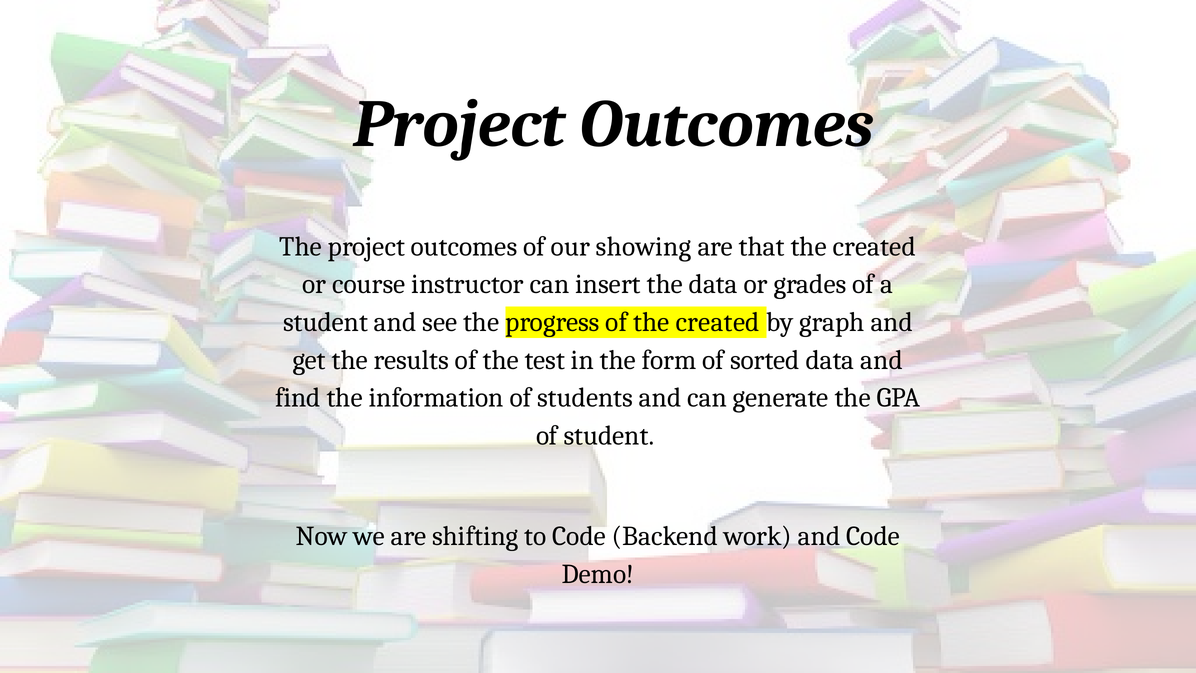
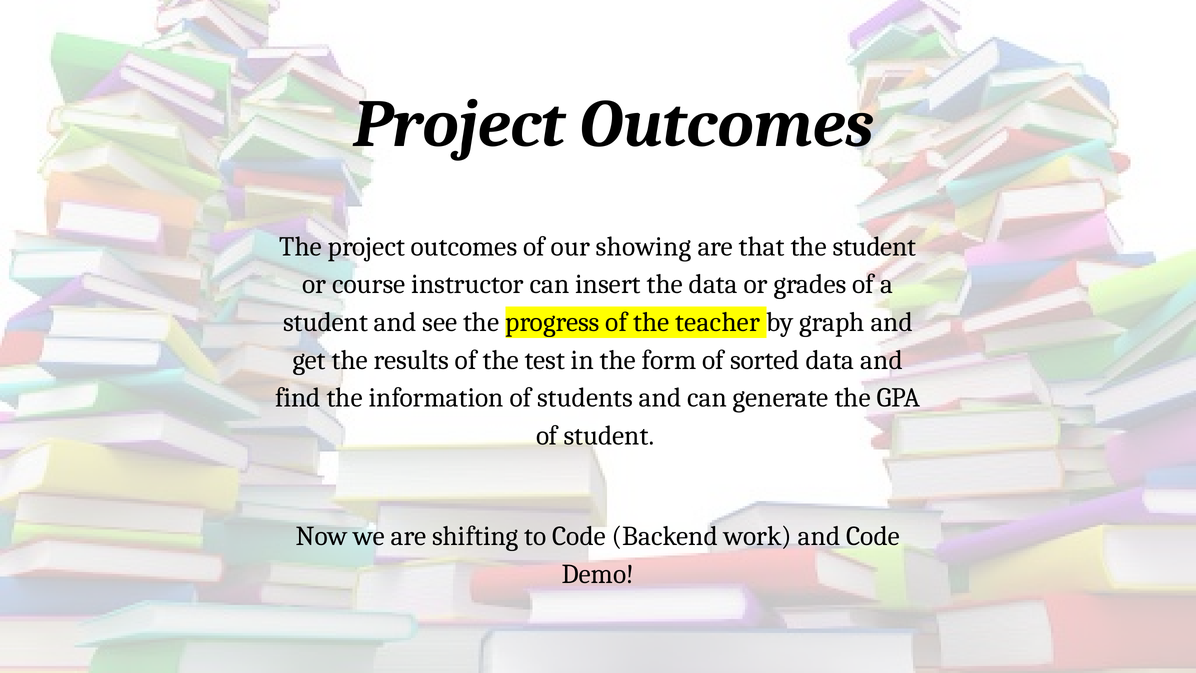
that the created: created -> student (874, 247)
of the created: created -> teacher (718, 322)
